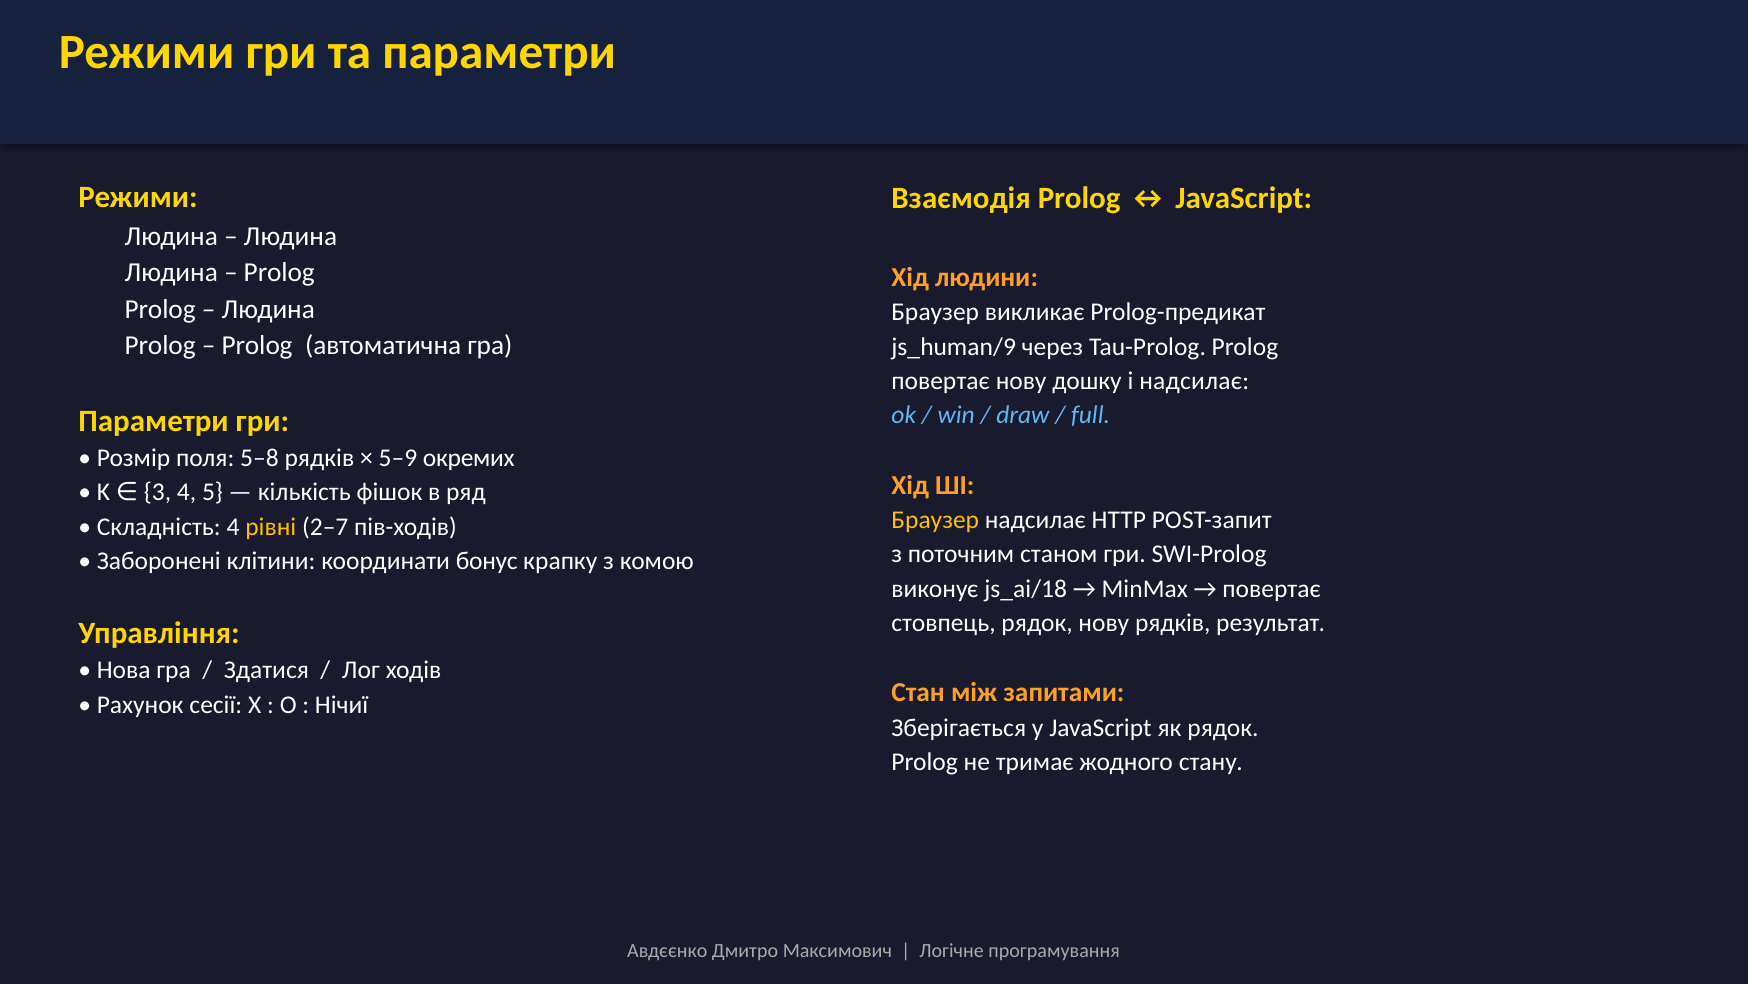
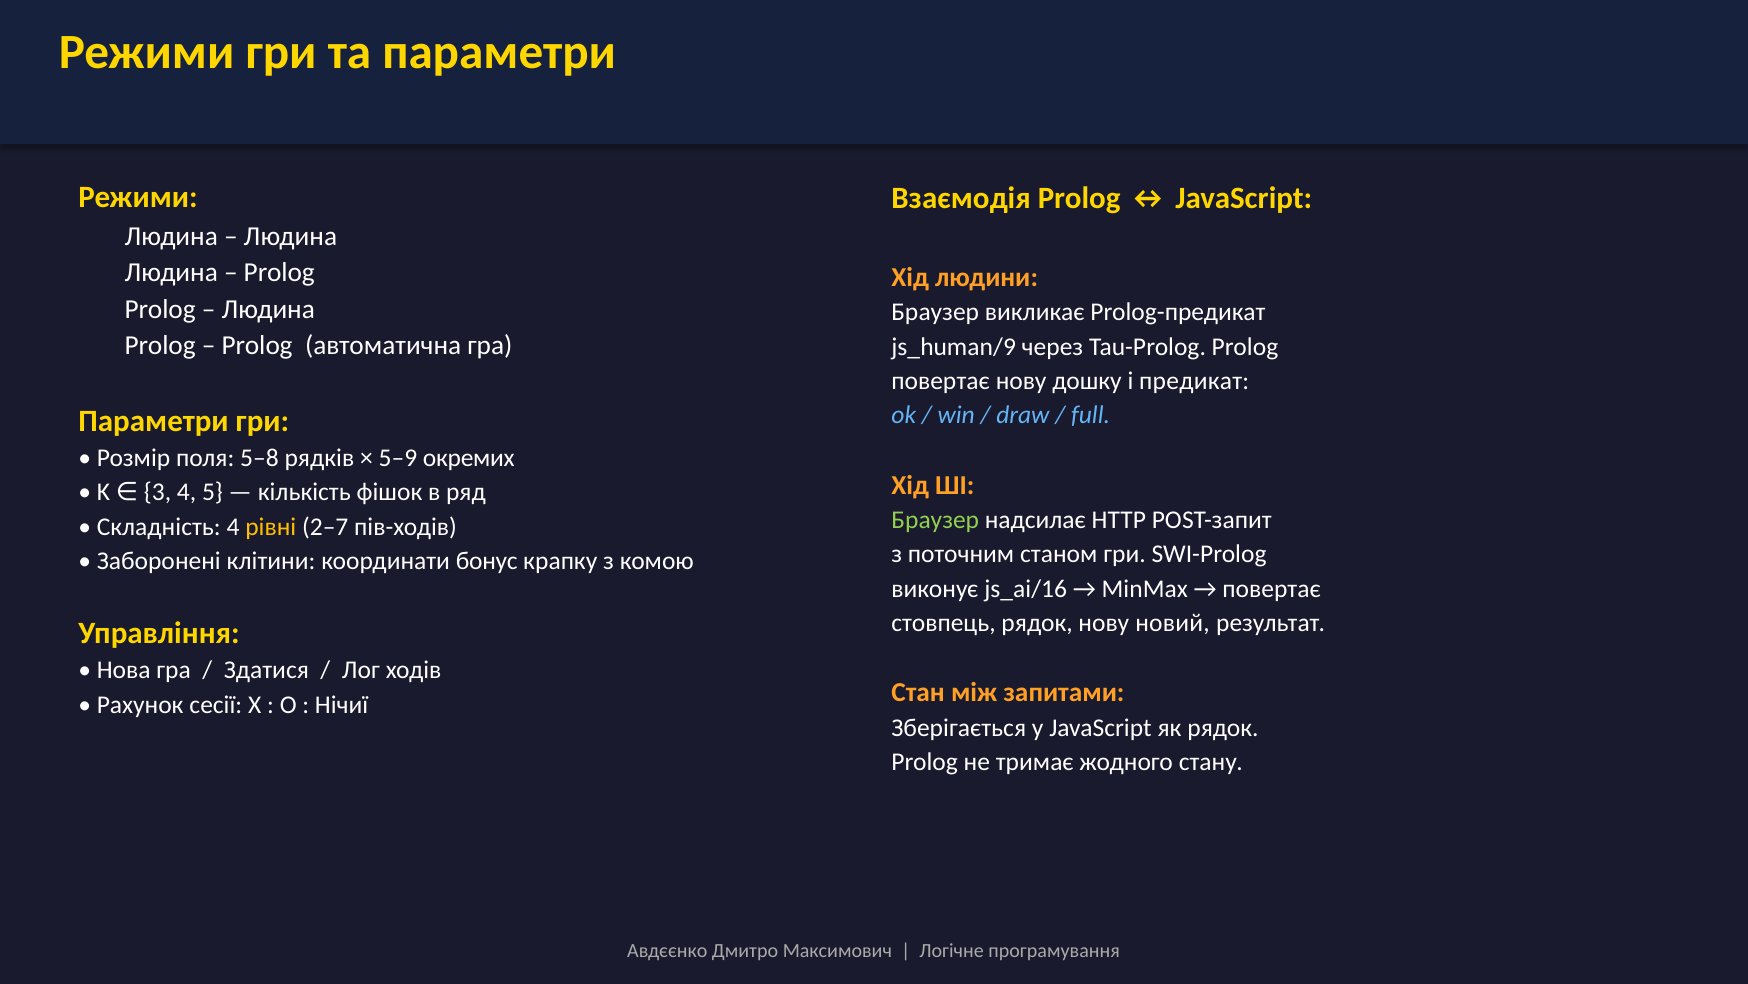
і надсилає: надсилає -> предикат (1194, 381)
Браузер colour: yellow -> light green (935, 520)
js_ai/18: js_ai/18 -> js_ai/16 (1026, 589)
нову рядків: рядків -> новий (1173, 623)
